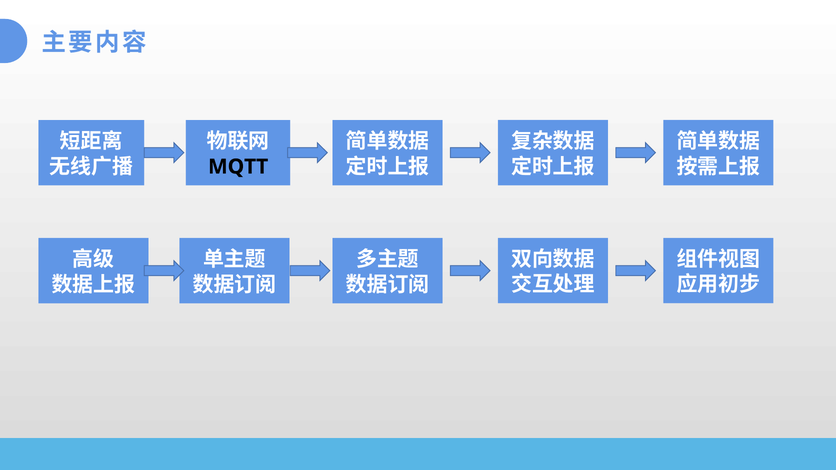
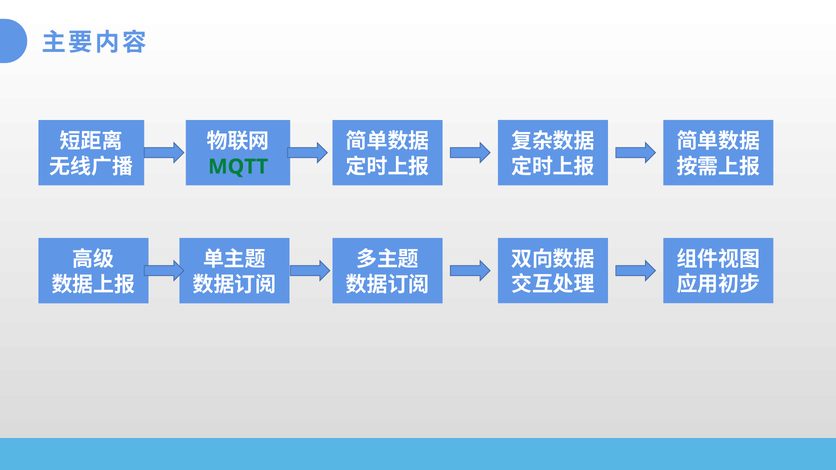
MQTT colour: black -> green (238, 167)
